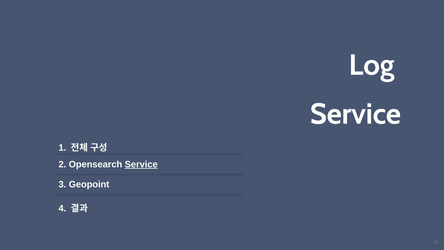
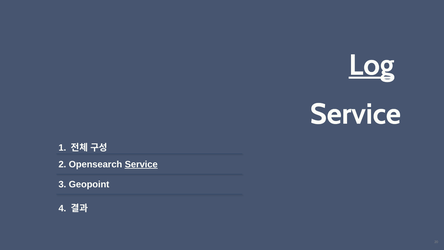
Log underline: none -> present (372, 65)
